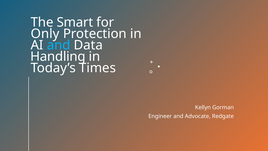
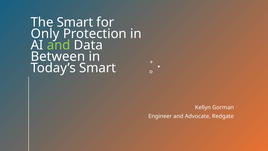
and colour: light blue -> light green (59, 45)
Handling: Handling -> Between (58, 56)
Today’s Times: Times -> Smart (98, 68)
